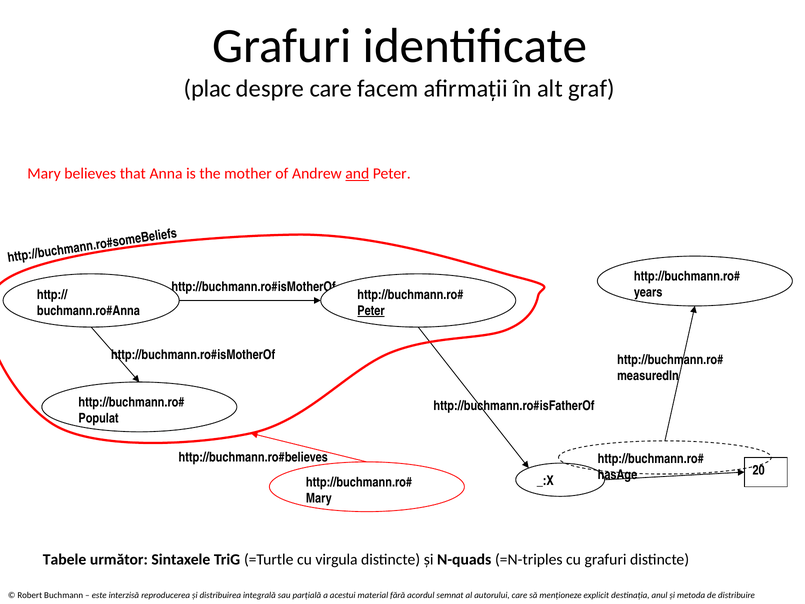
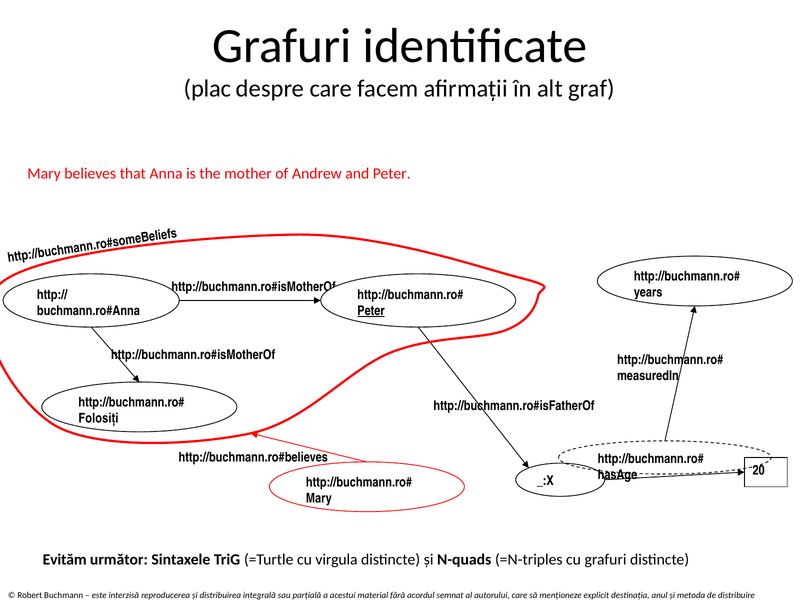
and underline: present -> none (357, 174)
Populat: Populat -> Folosiți (98, 418)
Tabele: Tabele -> Evităm (65, 560)
